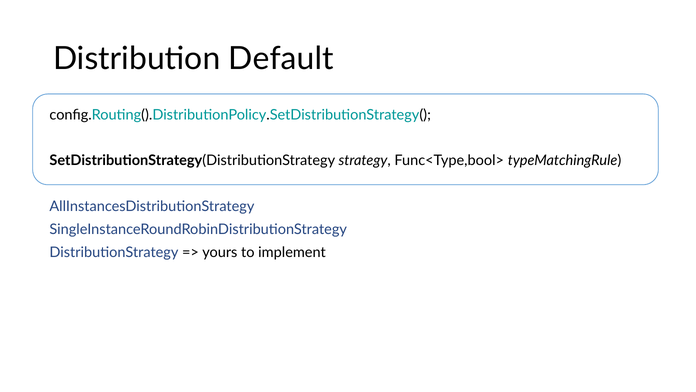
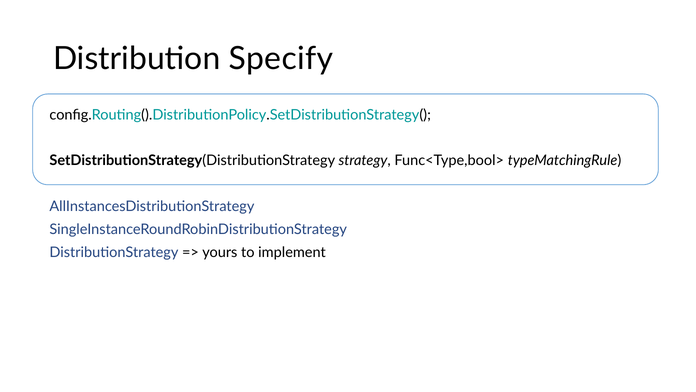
Default: Default -> Specify (281, 58)
